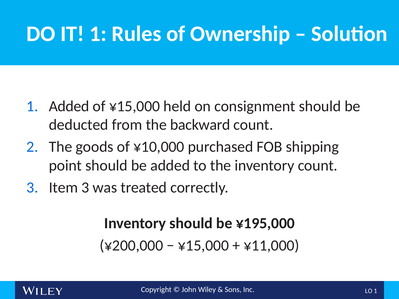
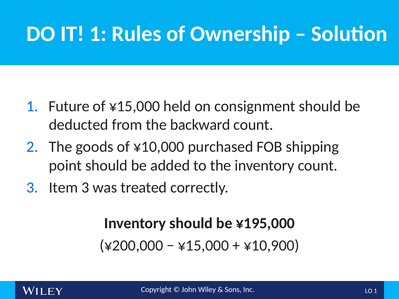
1 Added: Added -> Future (69, 106)
¥11,000: ¥11,000 -> ¥10,900 (271, 246)
